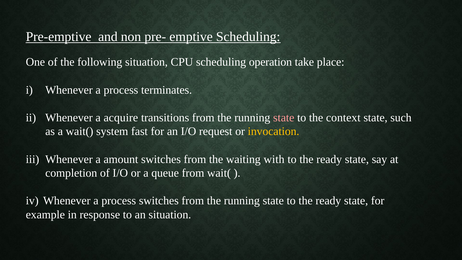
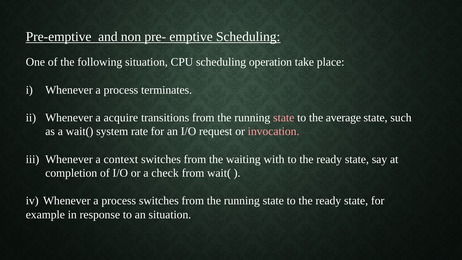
context: context -> average (343, 118)
fast: fast -> rate (140, 131)
invocation colour: yellow -> pink (274, 131)
amount: amount -> context (121, 159)
queue: queue -> check (165, 173)
